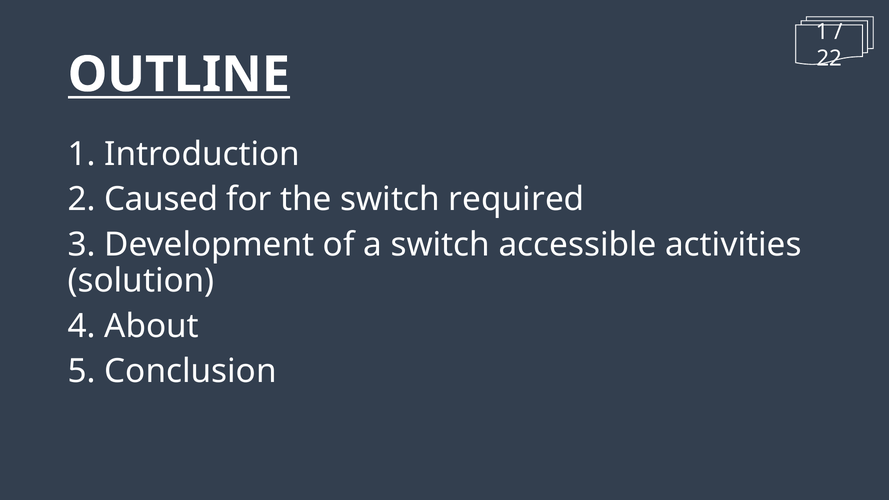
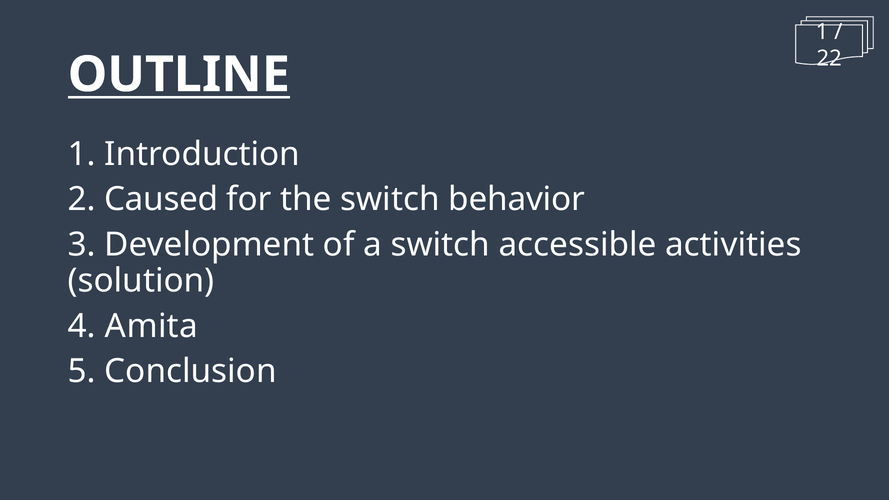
required: required -> behavior (517, 200)
About: About -> Amita (151, 326)
